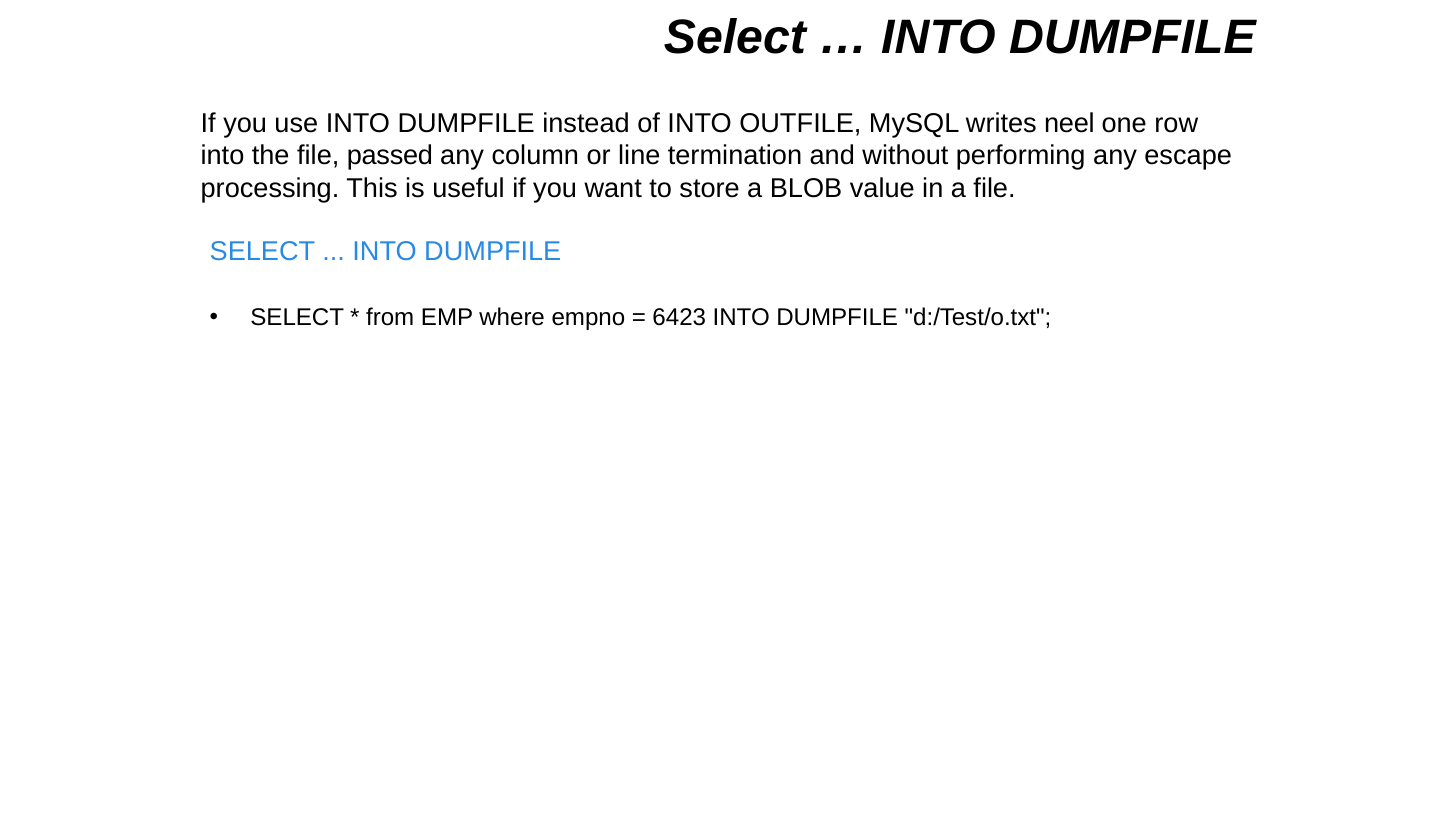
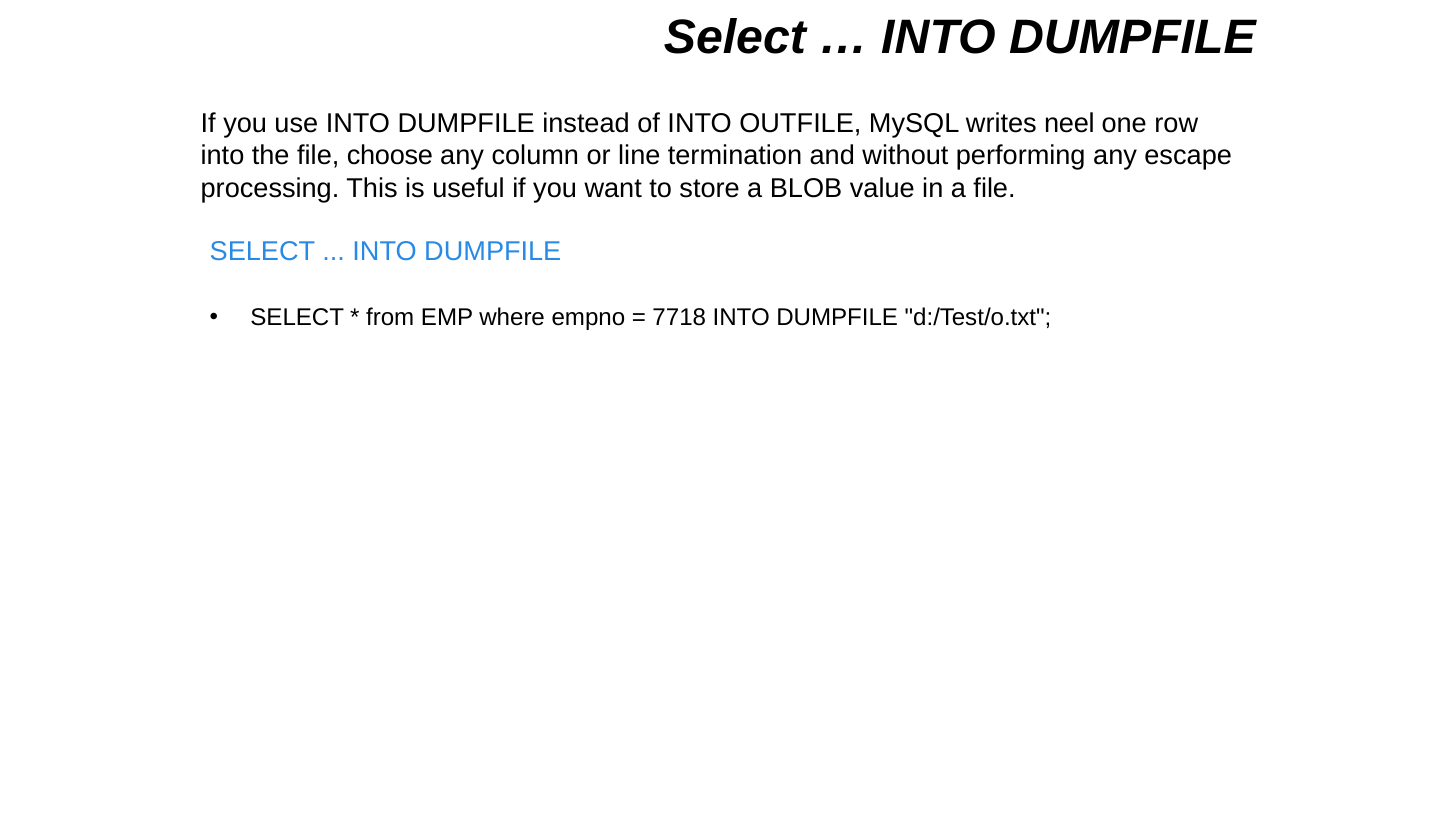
passed: passed -> choose (390, 156)
6423: 6423 -> 7718 (679, 318)
